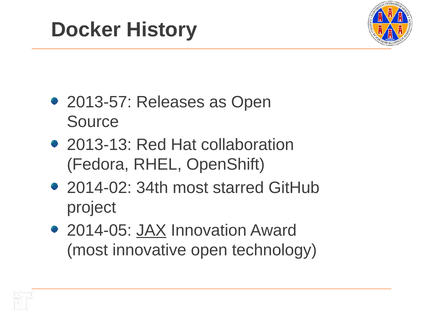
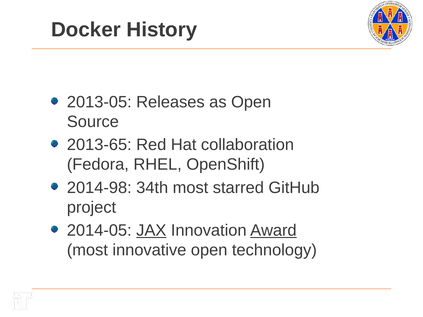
2013-57: 2013-57 -> 2013-05 (99, 102)
2013-13: 2013-13 -> 2013-65 (99, 145)
2014-02: 2014-02 -> 2014-98 (99, 188)
Award underline: none -> present (273, 231)
